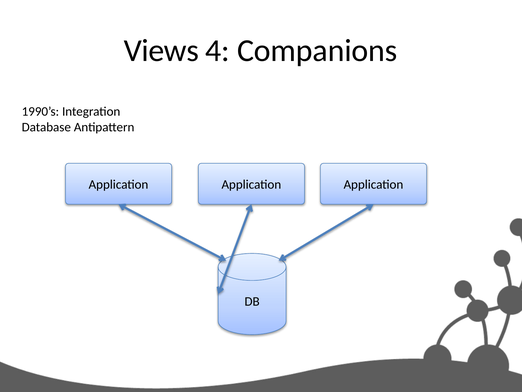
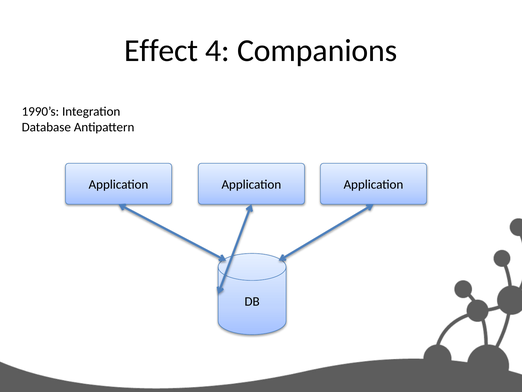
Views: Views -> Effect (161, 51)
